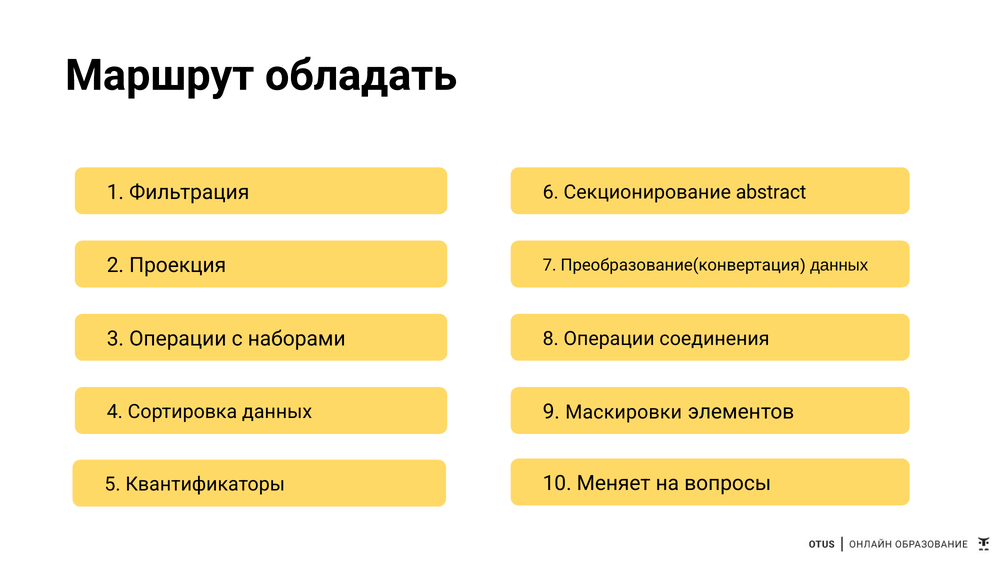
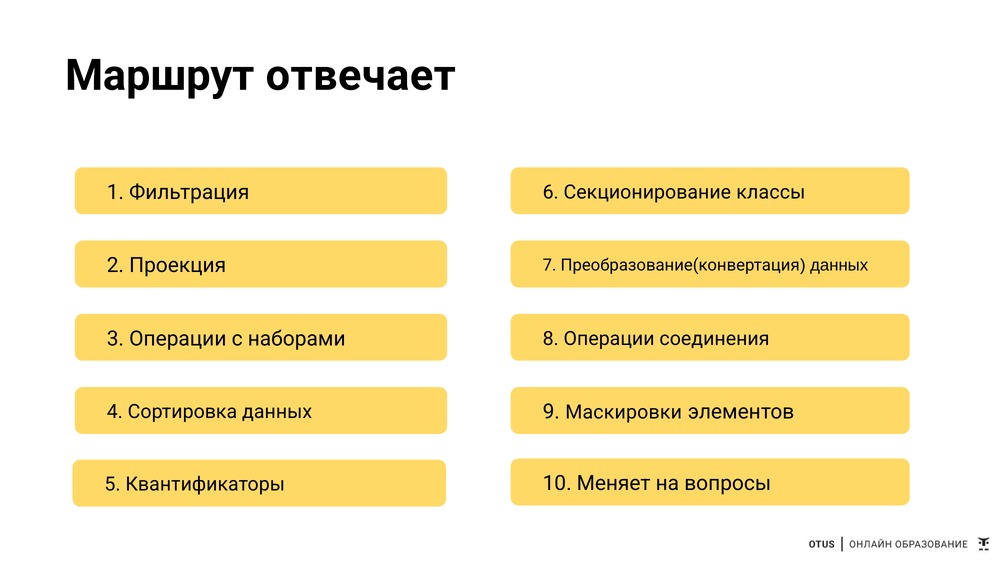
обладать: обладать -> отвечает (361, 75)
abstract: abstract -> классы (771, 192)
